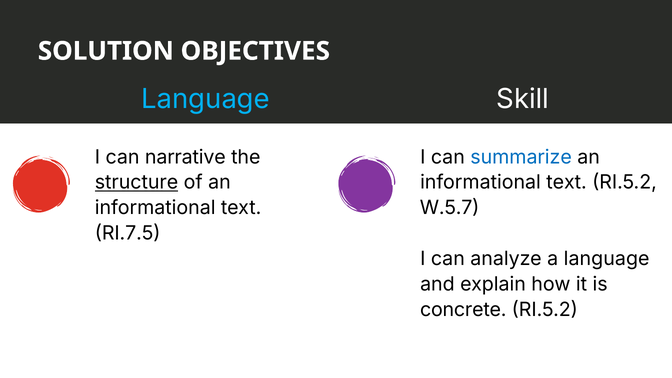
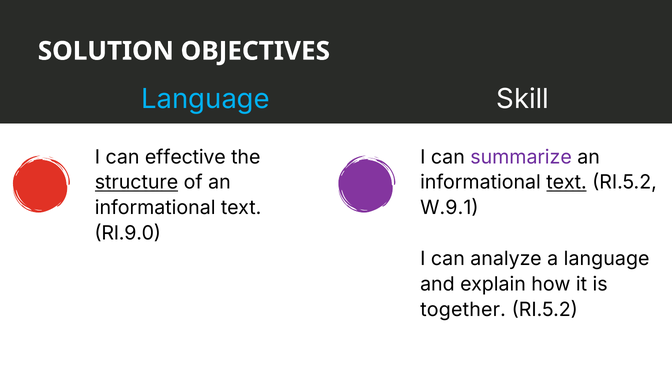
narrative: narrative -> effective (185, 157)
summarize colour: blue -> purple (521, 157)
text underline: none -> present (567, 183)
W.5.7: W.5.7 -> W.9.1 (449, 208)
RI.7.5: RI.7.5 -> RI.9.0 (128, 233)
concrete: concrete -> together (463, 310)
